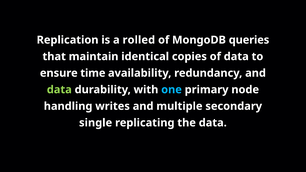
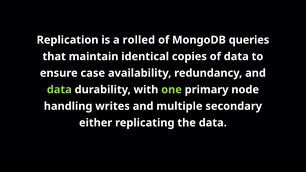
time: time -> case (93, 73)
one colour: light blue -> light green (172, 90)
single: single -> either (96, 123)
